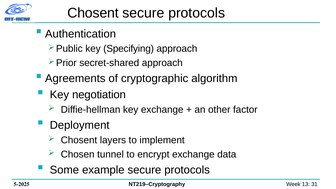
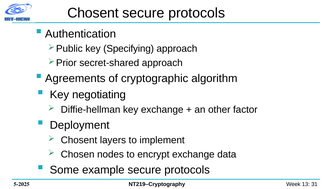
negotiation: negotiation -> negotiating (99, 95)
tunnel: tunnel -> nodes (110, 154)
